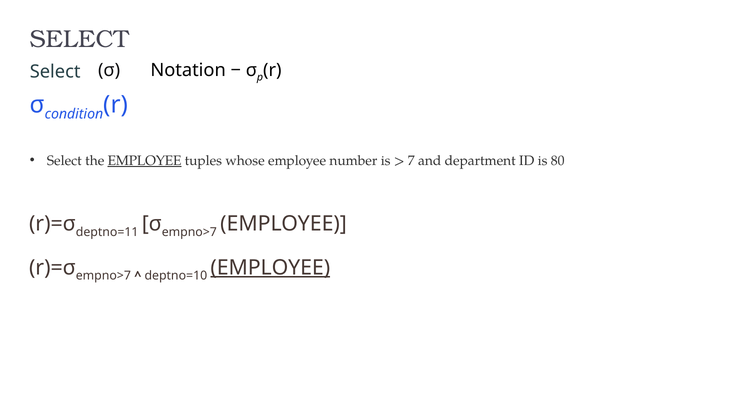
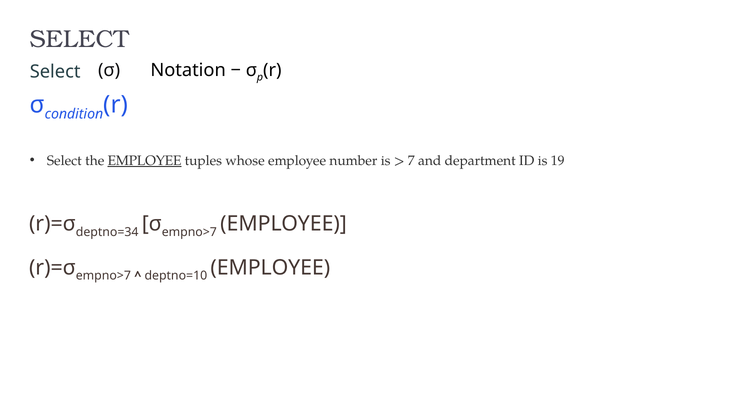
80: 80 -> 19 (558, 161)
deptno=11: deptno=11 -> deptno=34 (107, 232)
EMPLOYEE underline: present -> none (270, 268)
